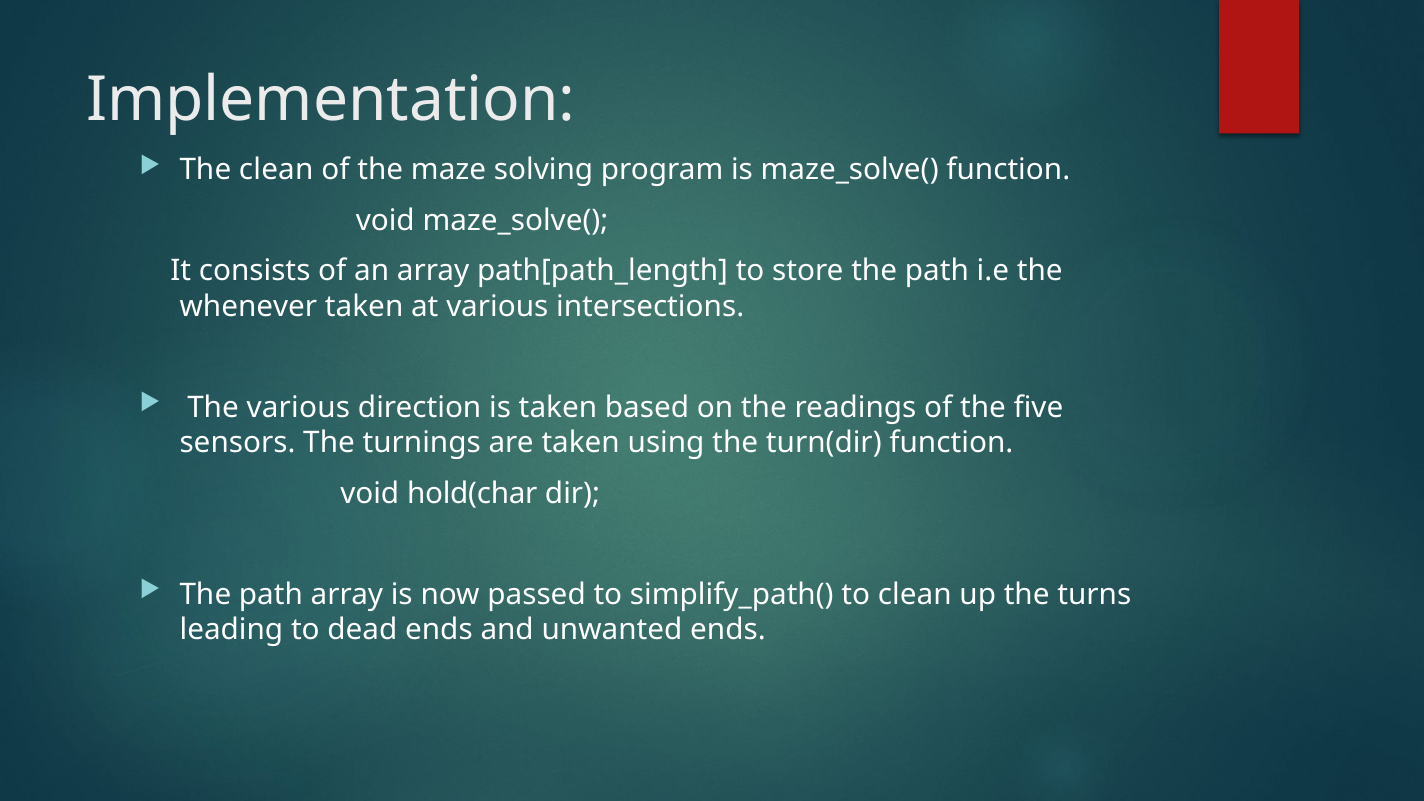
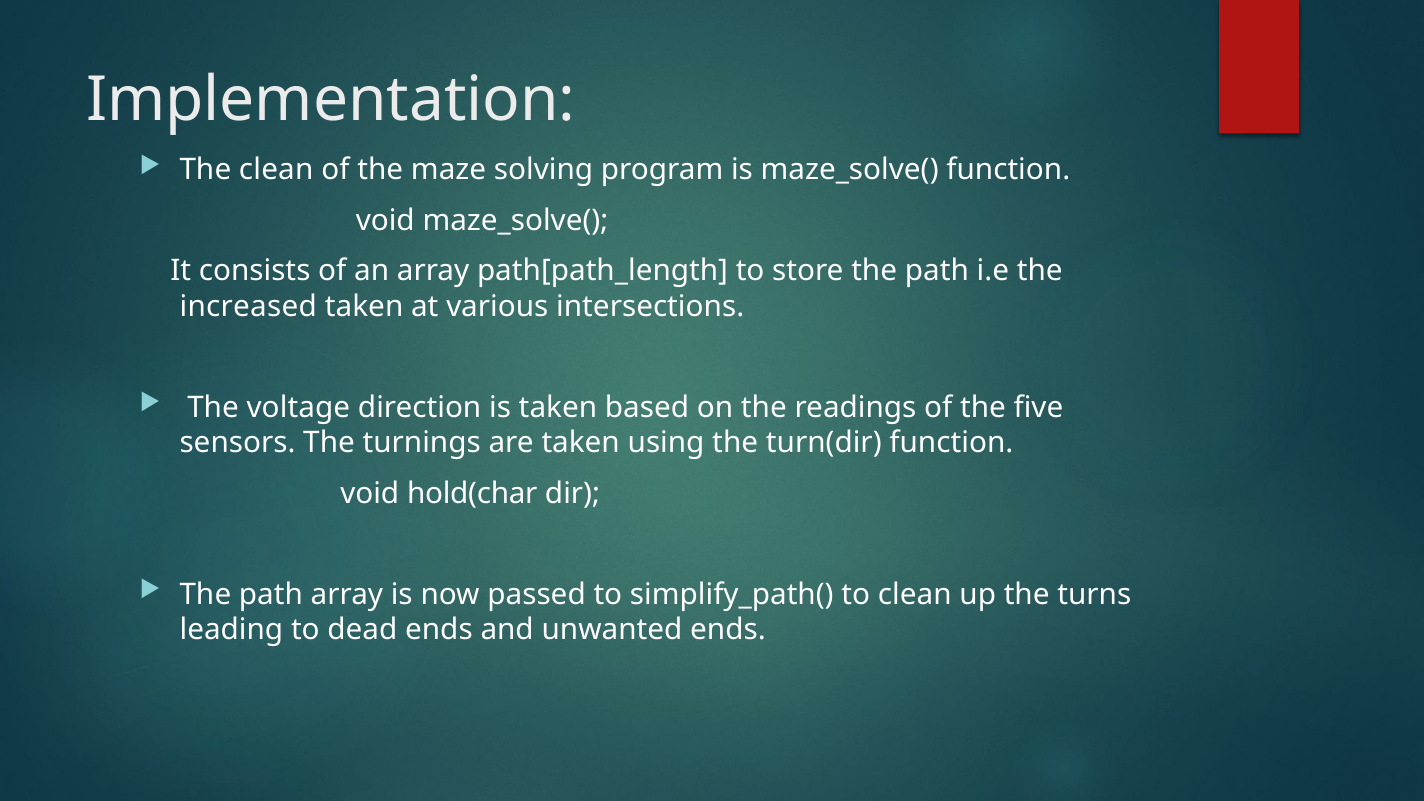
whenever: whenever -> increased (248, 306)
The various: various -> voltage (298, 407)
